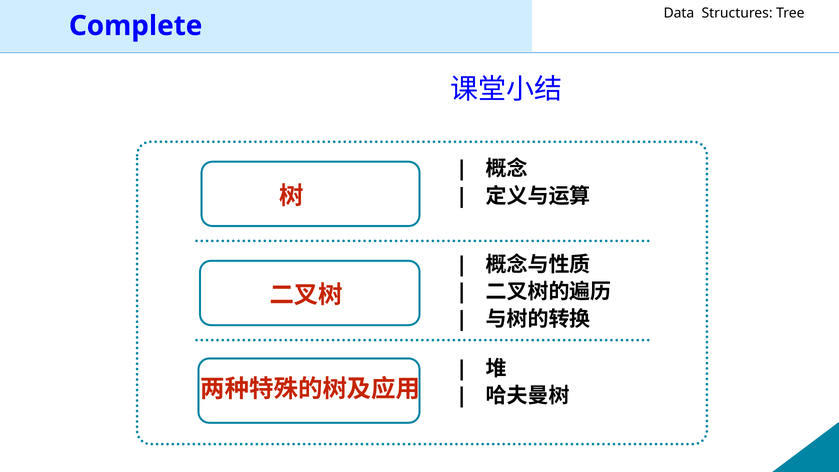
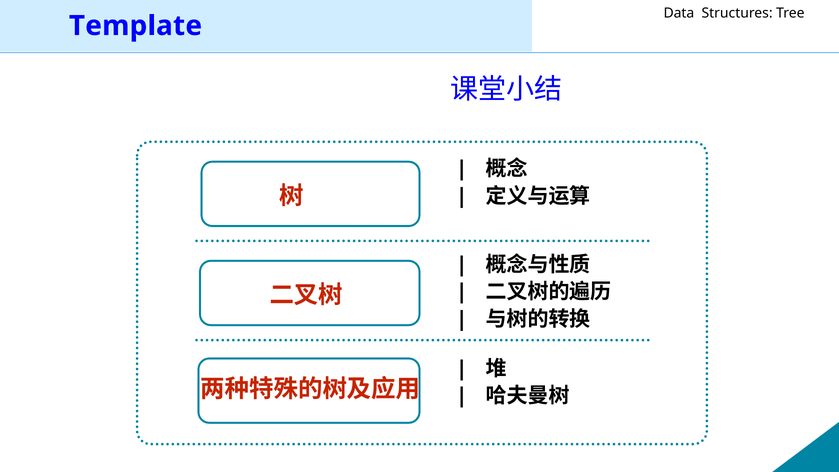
Complete: Complete -> Template (135, 26)
